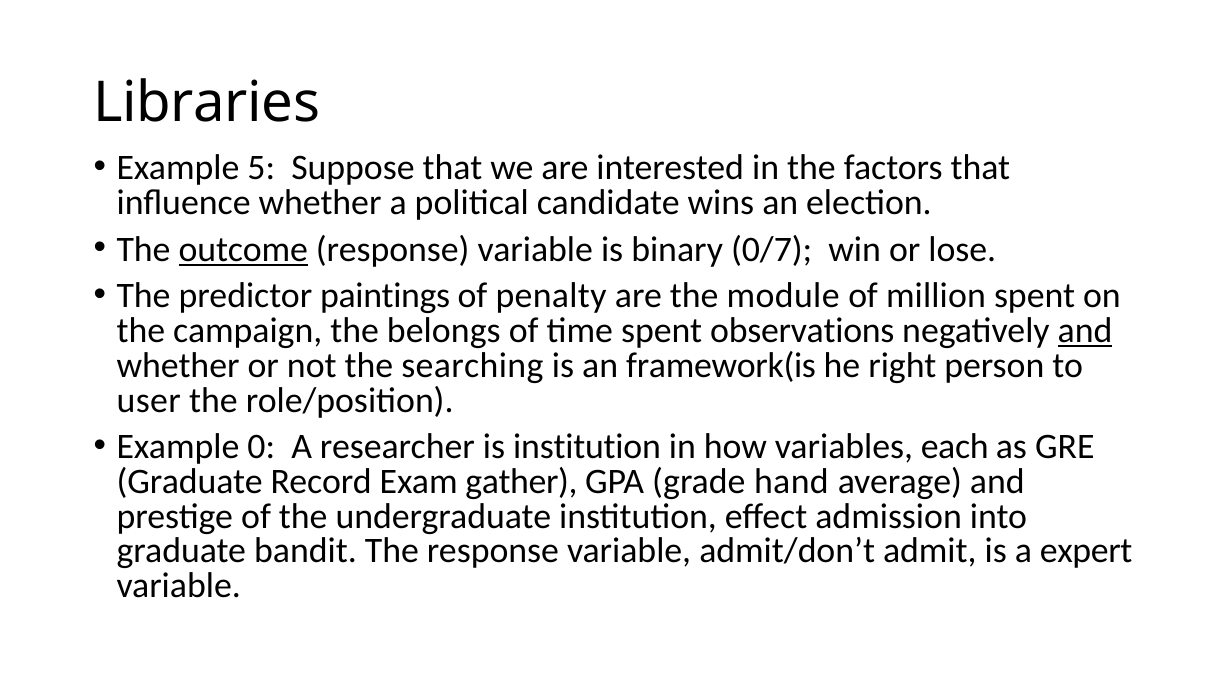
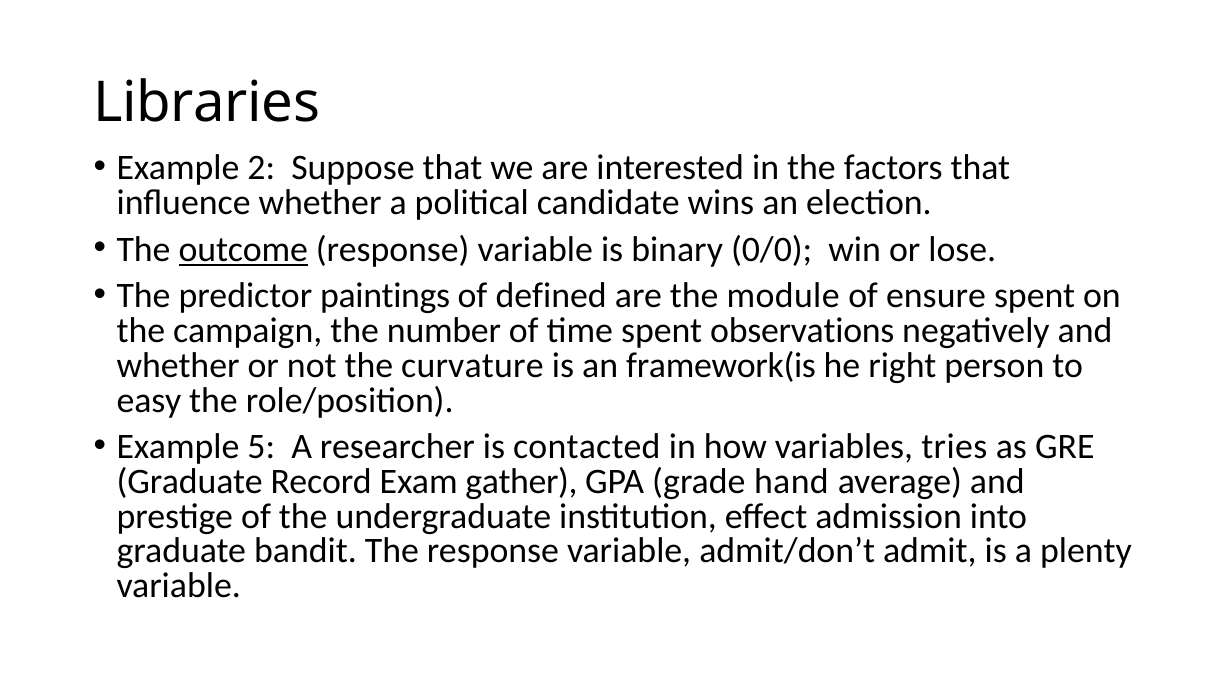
5: 5 -> 2 (261, 168)
0/7: 0/7 -> 0/0 (772, 249)
penalty: penalty -> defined (551, 296)
million: million -> ensure (936, 296)
belongs: belongs -> number (444, 330)
and underline: present -> none (1085, 330)
searching: searching -> curvature (472, 365)
user: user -> easy (149, 400)
0: 0 -> 5 (261, 446)
is institution: institution -> contacted (587, 446)
each: each -> tries (954, 446)
expert: expert -> plenty (1086, 551)
